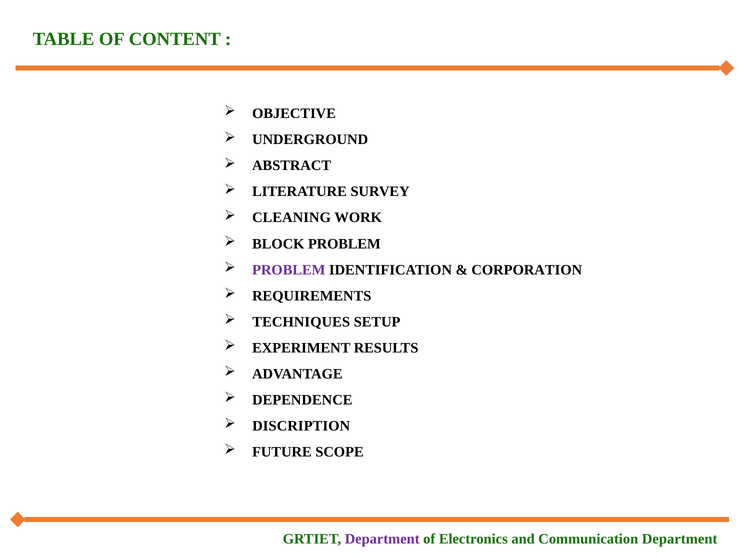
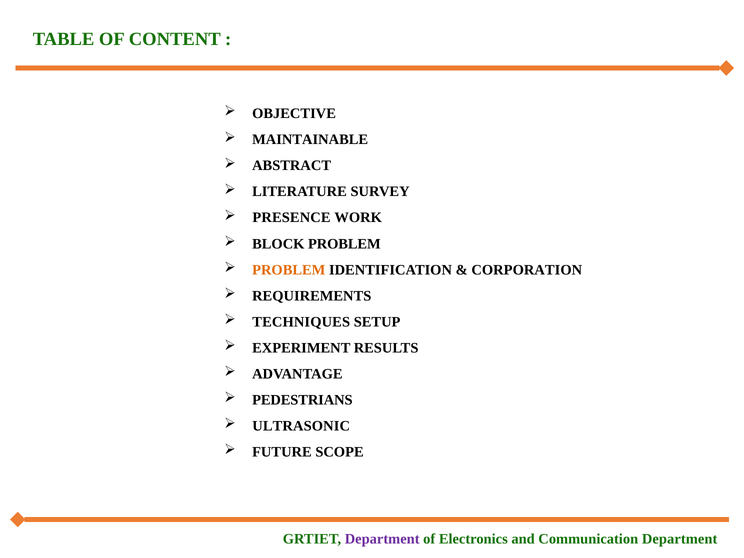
UNDERGROUND: UNDERGROUND -> MAINTAINABLE (310, 140)
CLEANING: CLEANING -> PRESENCE (292, 218)
PROBLEM colour: purple -> orange (289, 270)
DEPENDENCE: DEPENDENCE -> PEDESTRIANS (302, 400)
DISCRIPTION: DISCRIPTION -> ULTRASONIC (301, 426)
